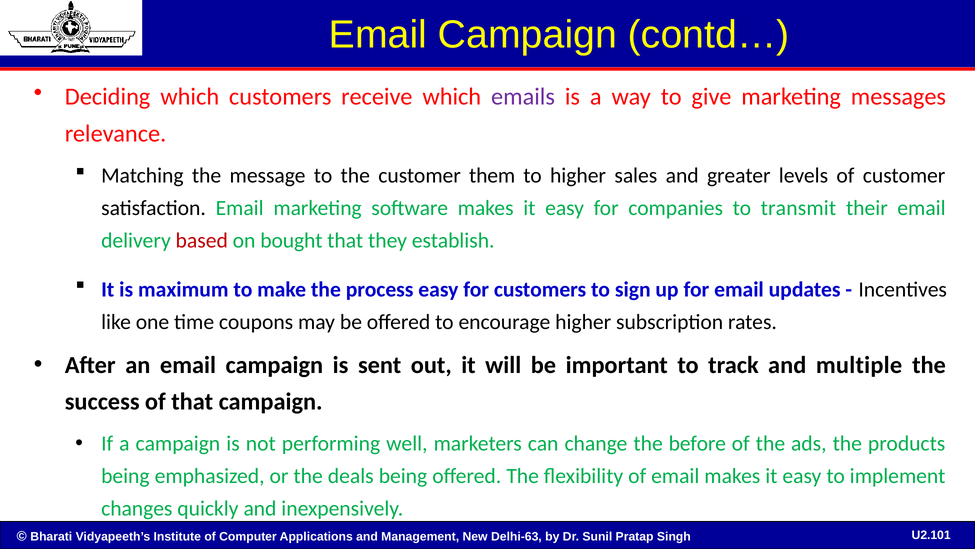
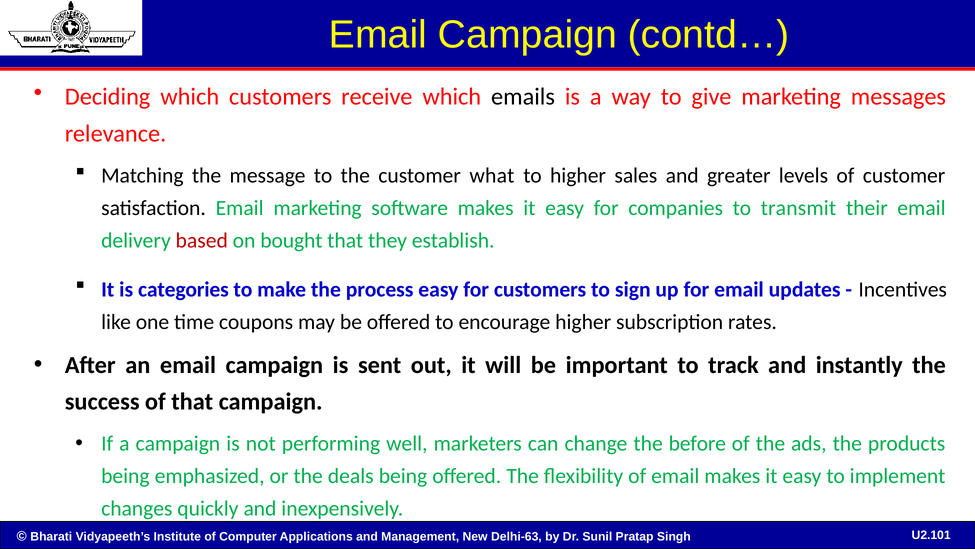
emails colour: purple -> black (523, 97)
them: them -> what (492, 175)
maximum: maximum -> categories (183, 289)
multiple: multiple -> instantly (859, 365)
